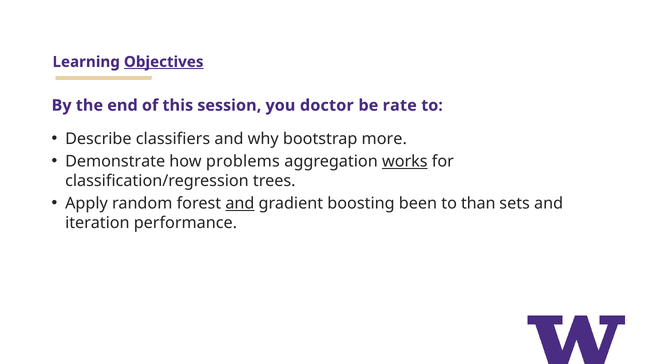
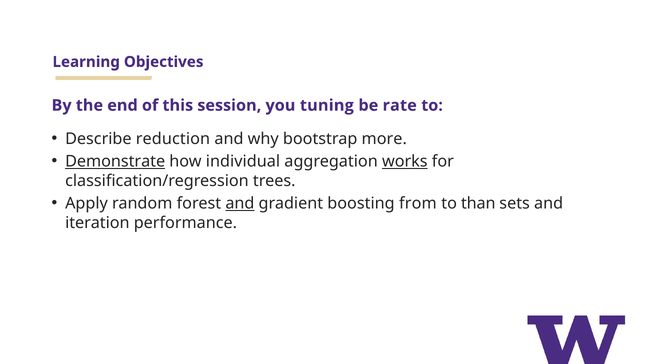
Objectives underline: present -> none (164, 62)
doctor: doctor -> tuning (327, 106)
classifiers: classifiers -> reduction (173, 139)
Demonstrate underline: none -> present (115, 162)
problems: problems -> individual (243, 162)
been: been -> from (418, 204)
